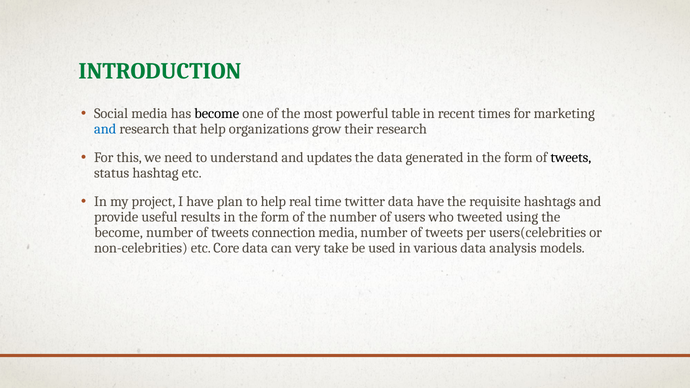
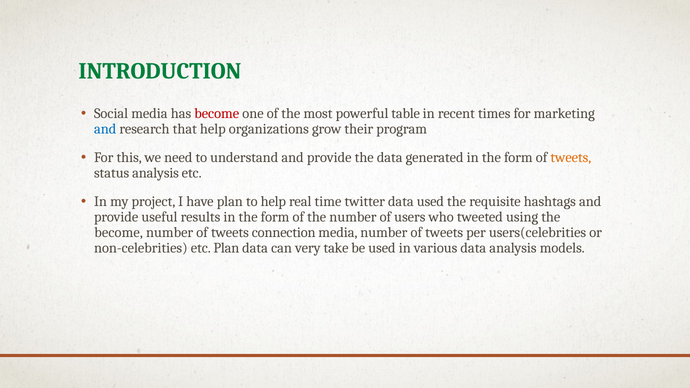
become colour: black -> red (217, 114)
their research: research -> program (402, 129)
understand and updates: updates -> provide (329, 158)
tweets colour: black -> orange (571, 158)
status hashtag: hashtag -> analysis (156, 173)
data have: have -> used (430, 202)
etc Core: Core -> Plan (226, 248)
